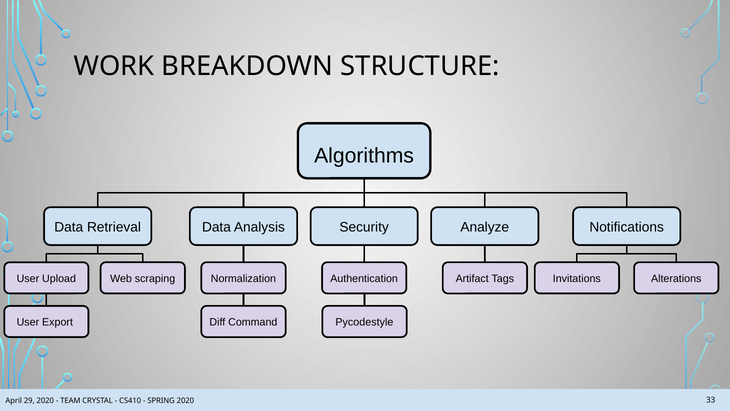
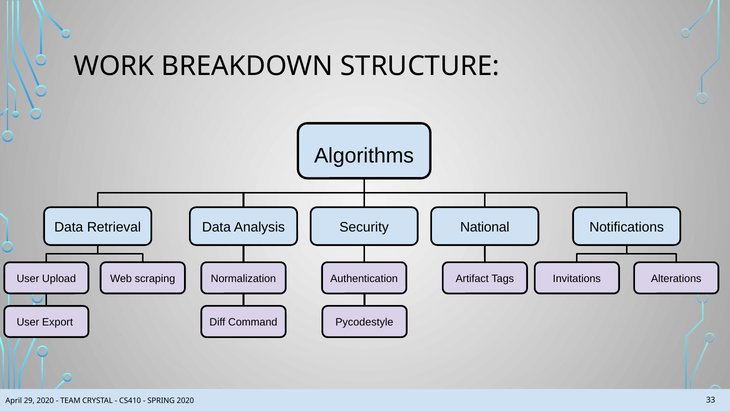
Analyze: Analyze -> National (485, 227)
